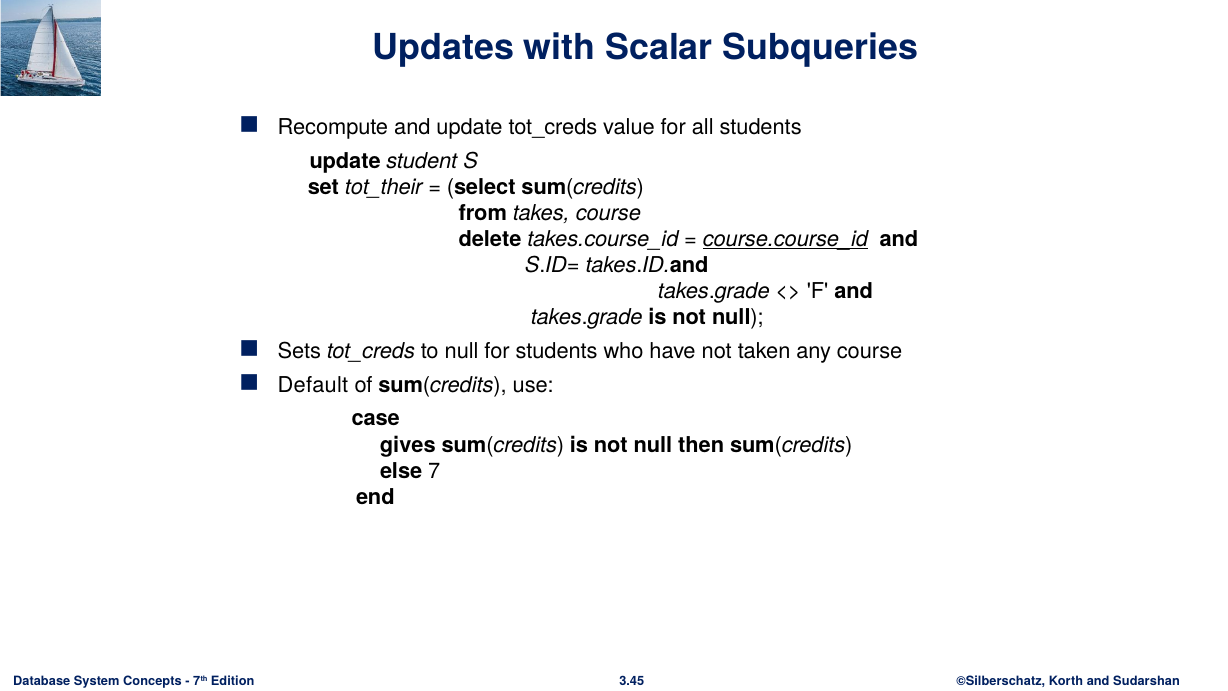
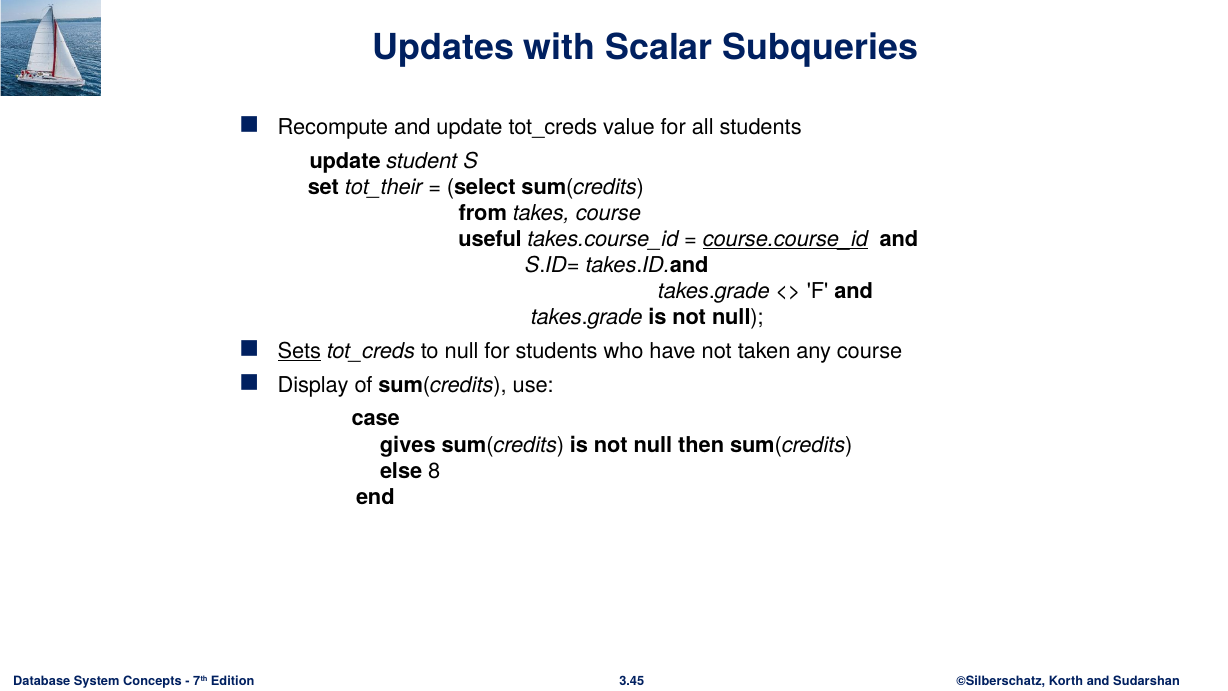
delete: delete -> useful (490, 239)
Sets underline: none -> present (299, 351)
Default: Default -> Display (313, 385)
7: 7 -> 8 (434, 471)
